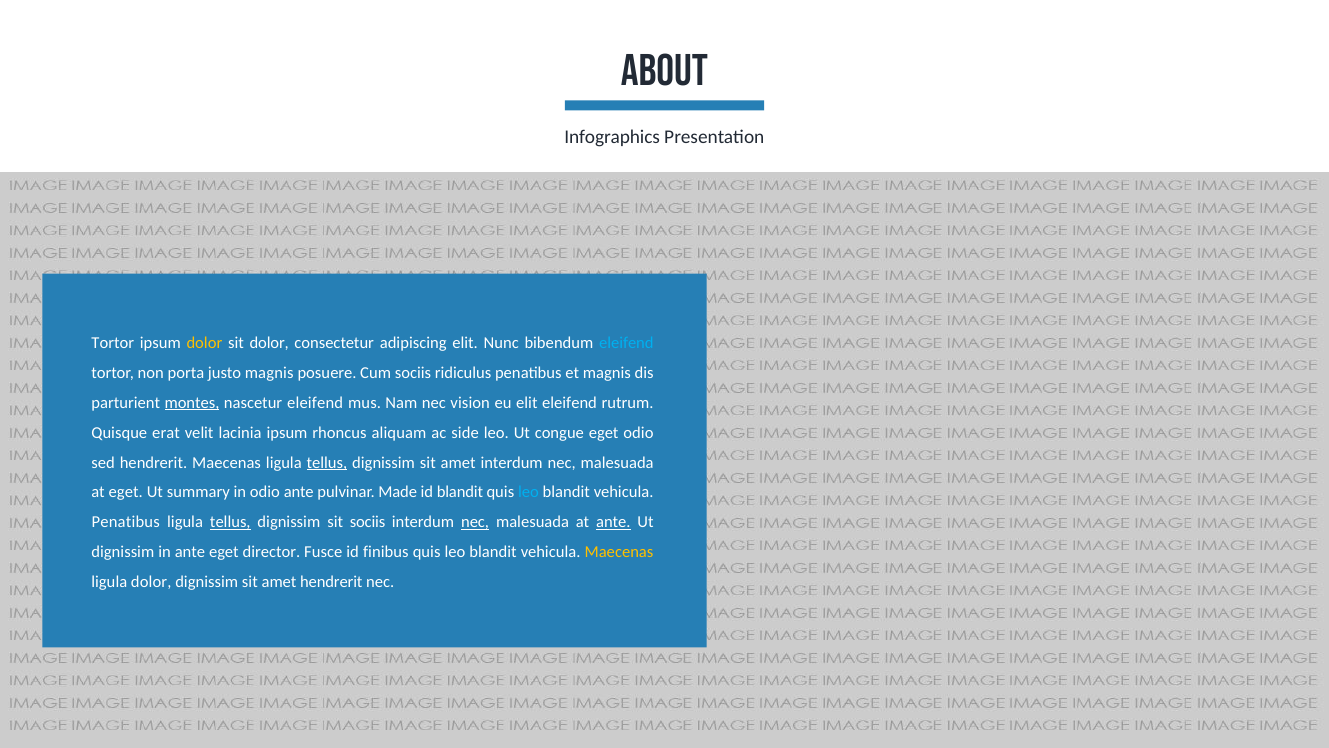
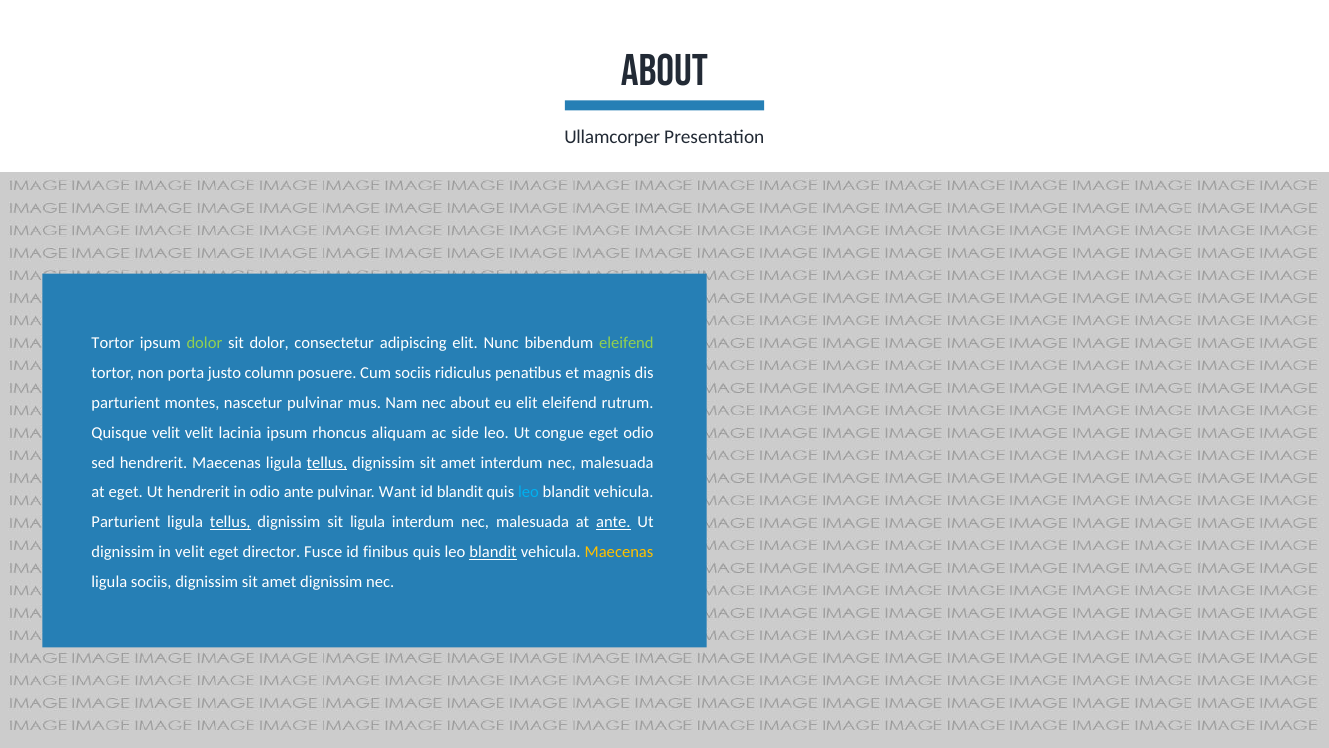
Infographics: Infographics -> Ullamcorper (612, 137)
dolor colour: yellow -> light green (204, 343)
eleifend colour: light blue -> light green (626, 343)
justo magnis: magnis -> column (269, 373)
montes underline: present -> none (192, 403)
nascetur eleifend: eleifend -> pulvinar (315, 403)
nec vision: vision -> about (470, 403)
Quisque erat: erat -> velit (166, 432)
Ut summary: summary -> hendrerit (198, 492)
Made: Made -> Want (398, 492)
Penatibus: Penatibus -> Parturient (126, 522)
sit sociis: sociis -> ligula (368, 522)
nec underline: present -> none (475, 522)
in ante: ante -> velit (190, 552)
blandit underline: none -> present (493, 552)
ligula dolor: dolor -> sociis (151, 582)
amet hendrerit: hendrerit -> dignissim (331, 582)
